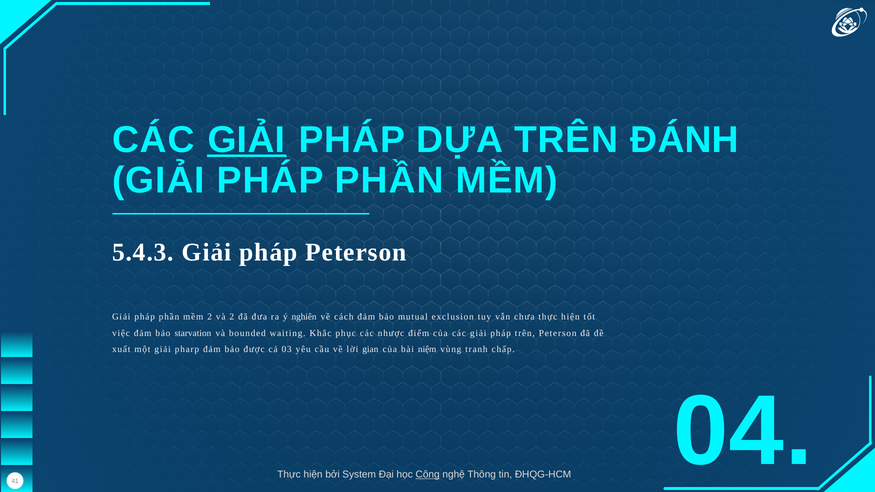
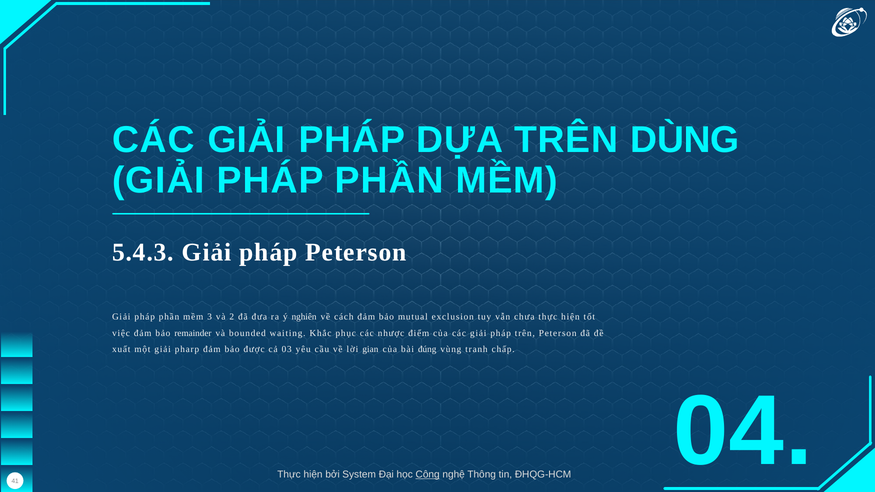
GIẢI underline: present -> none (246, 140)
ĐÁNH: ĐÁNH -> DÙNG (685, 140)
mềm 2: 2 -> 3 (210, 317)
starvation: starvation -> remainder (193, 333)
niệm: niệm -> đúng (427, 350)
